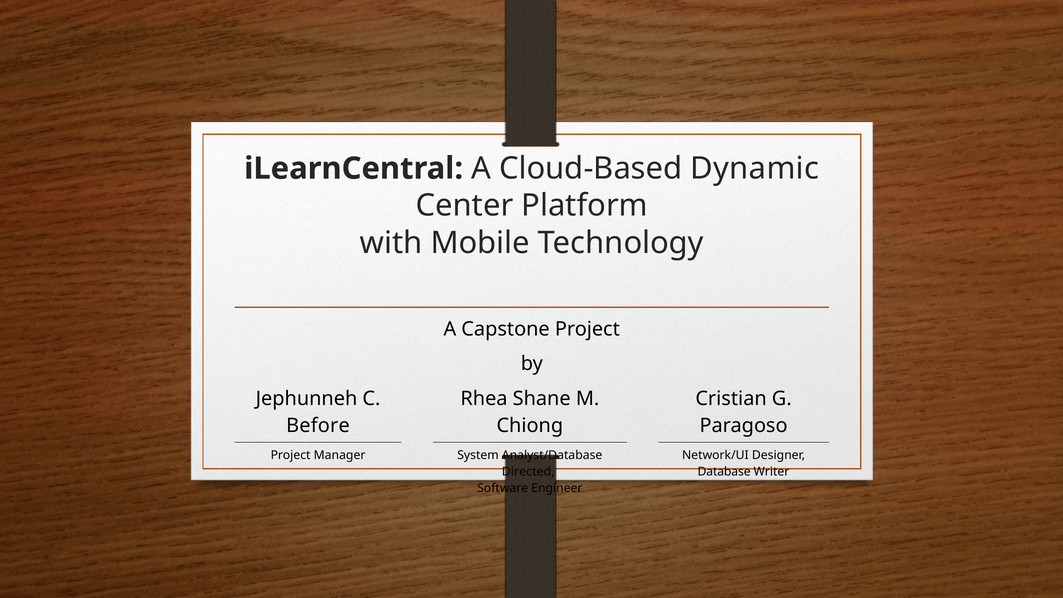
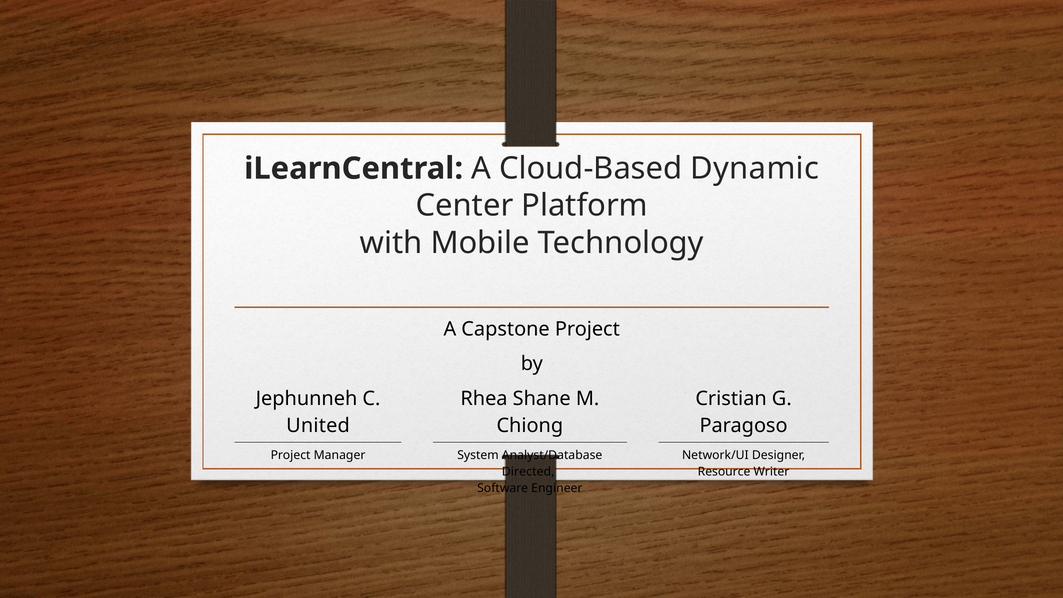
Before: Before -> United (318, 426)
Database: Database -> Resource (724, 472)
